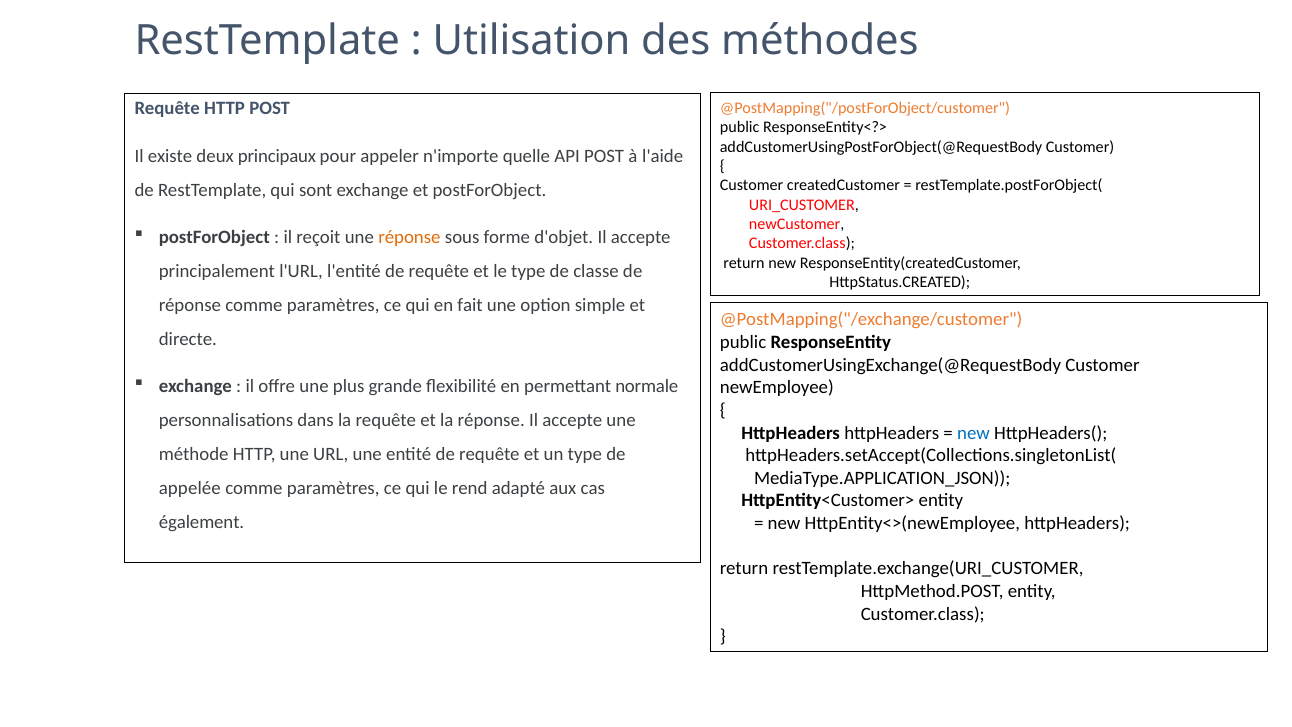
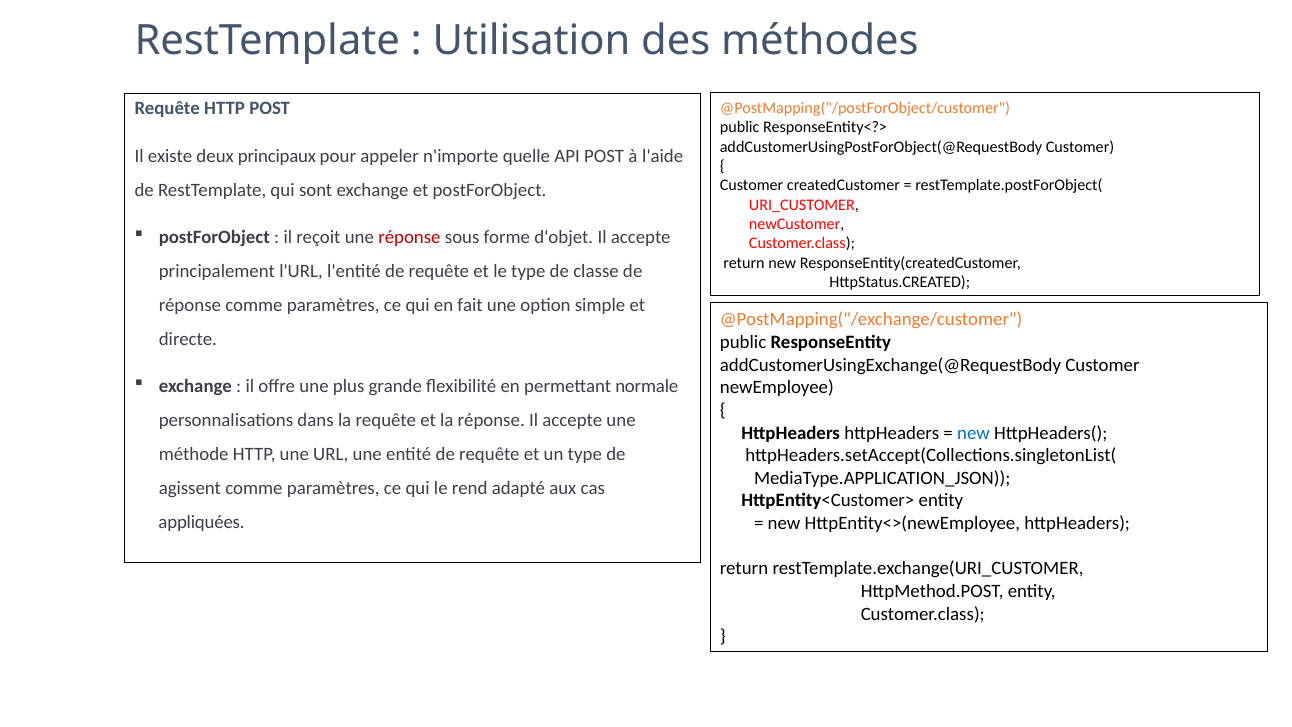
réponse colour: orange -> red (409, 237)
appelée: appelée -> agissent (190, 488)
également: également -> appliquées (202, 522)
